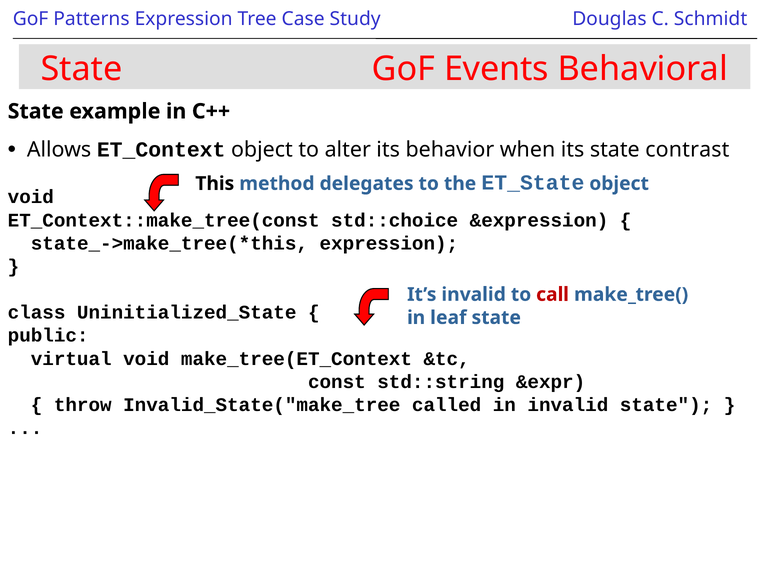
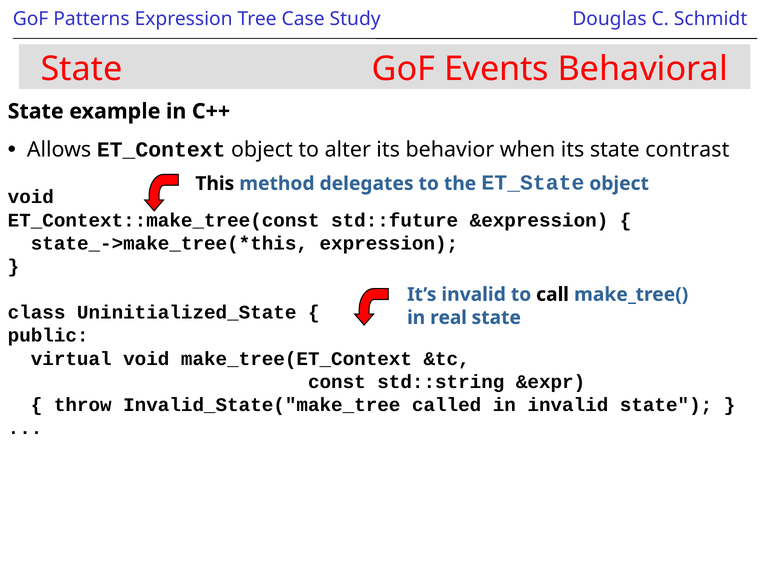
std::choice: std::choice -> std::future (395, 220)
call colour: red -> black (553, 295)
leaf: leaf -> real (448, 318)
